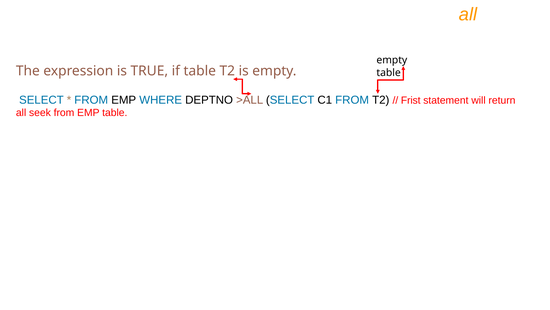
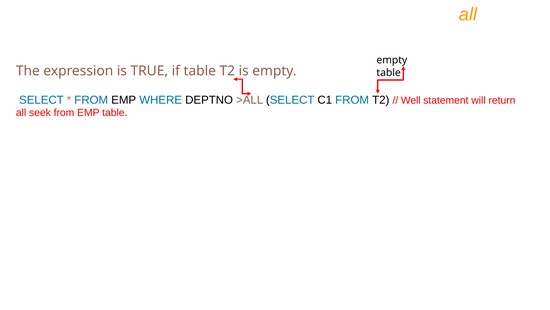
Frist: Frist -> Well (411, 100)
